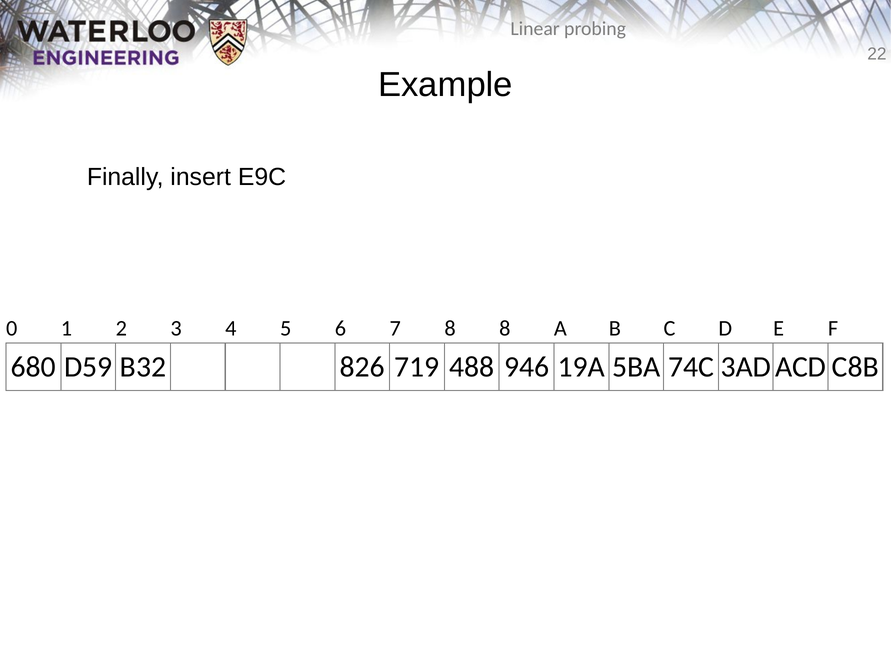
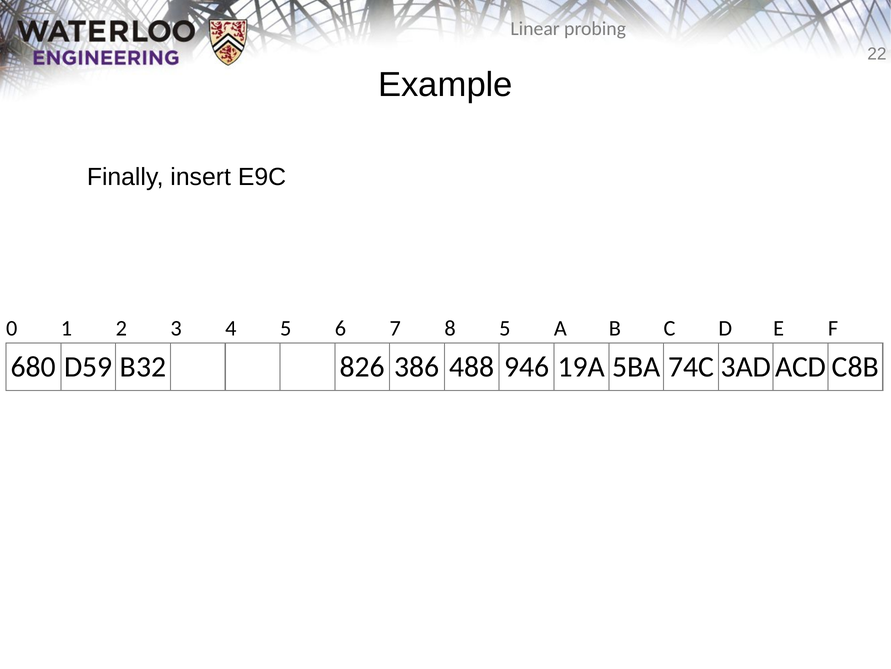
8 8: 8 -> 5 (505, 328)
719: 719 -> 386 (417, 367)
